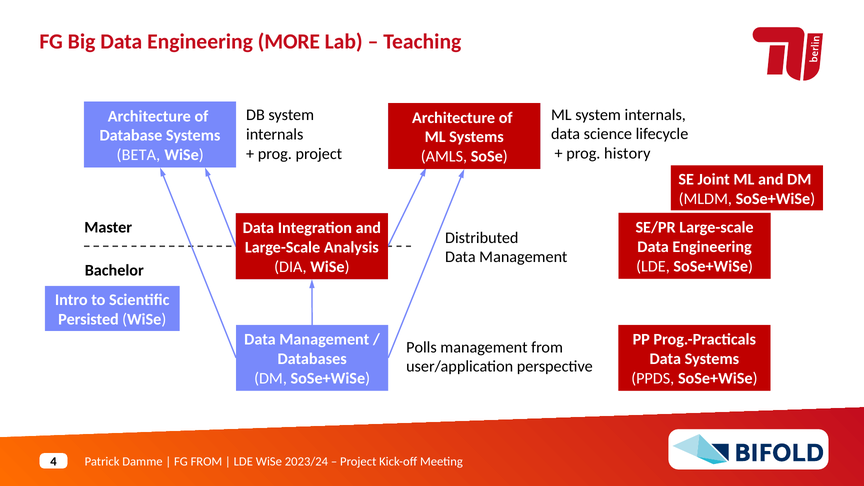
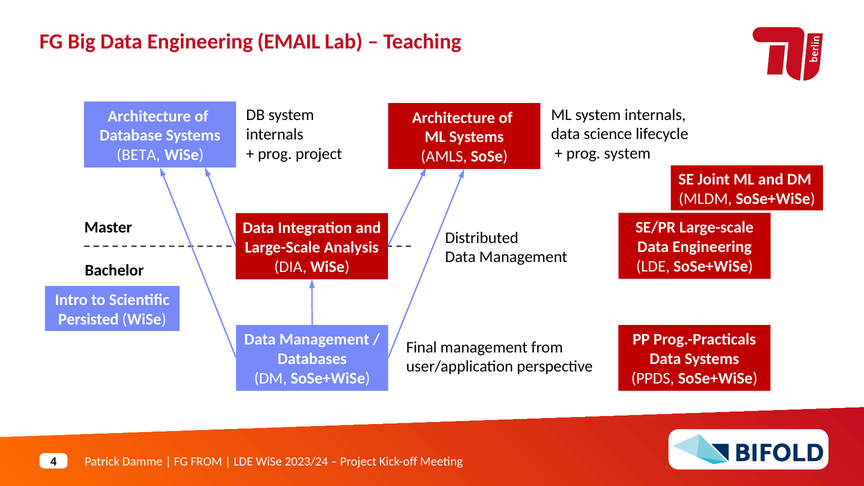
MORE: MORE -> EMAIL (289, 42)
prog history: history -> system (627, 154)
Polls: Polls -> Final (422, 347)
